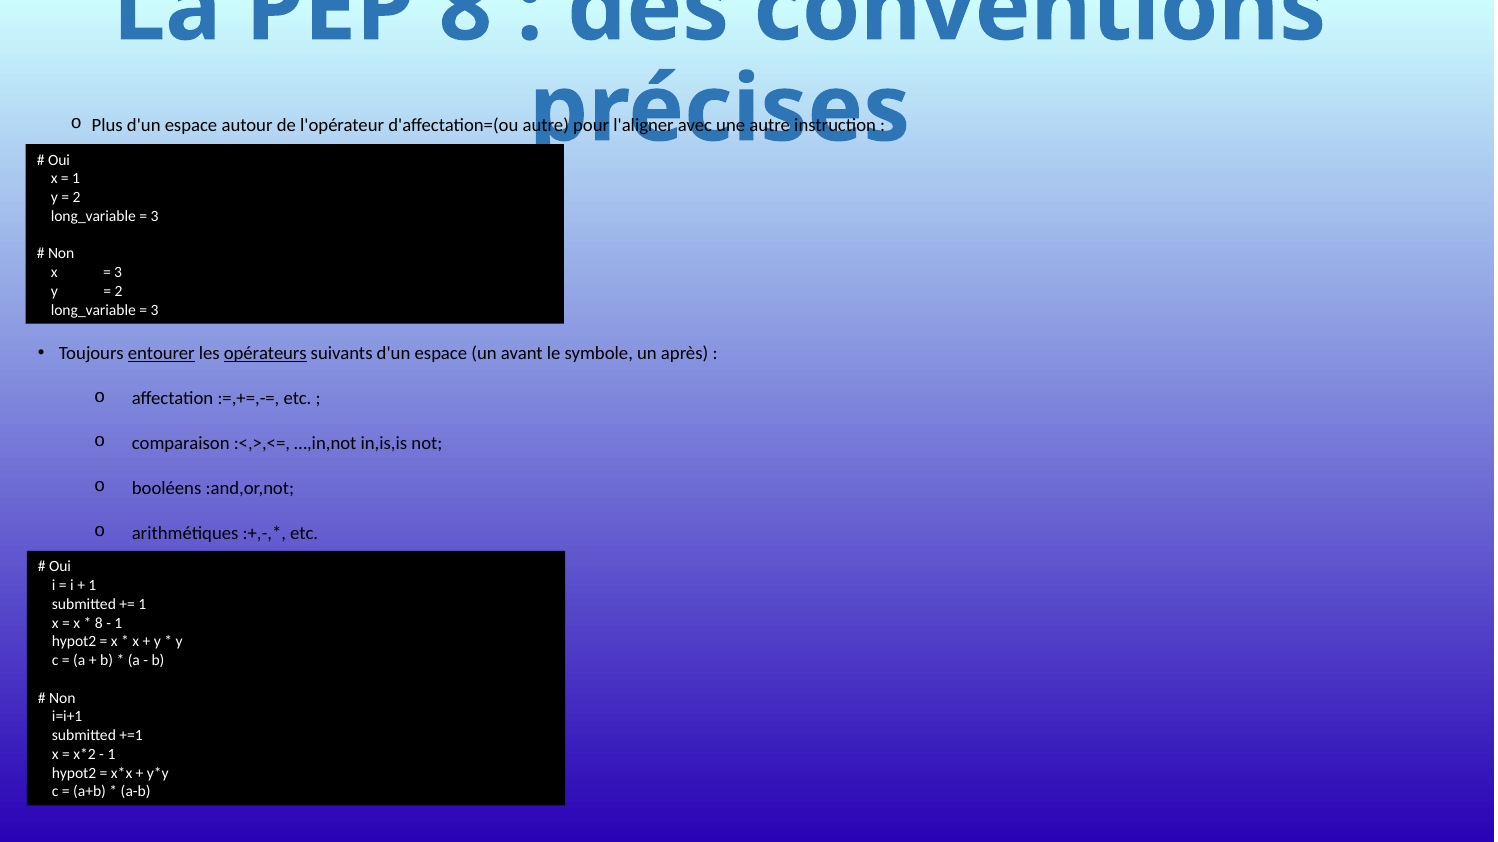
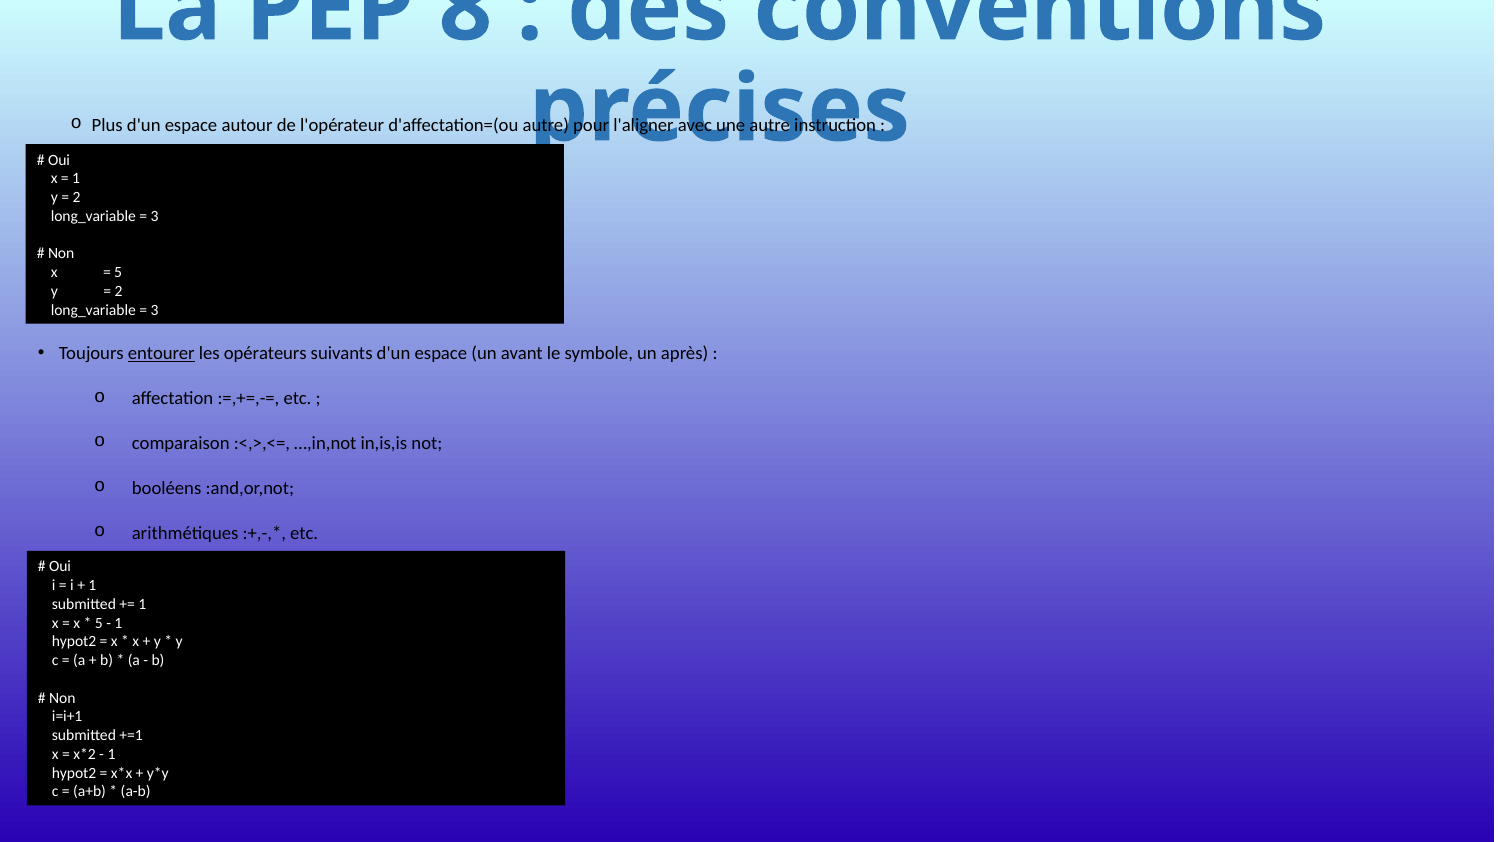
3: 3 -> 5 (118, 273)
opérateurs underline: present -> none (265, 354)
8: 8 -> 5 (99, 624)
